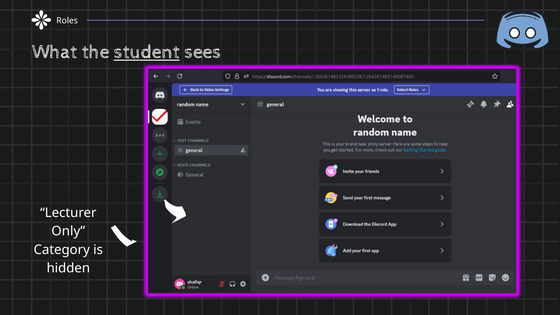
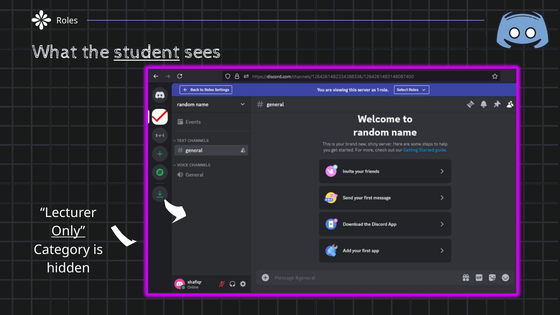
Only underline: none -> present (68, 231)
